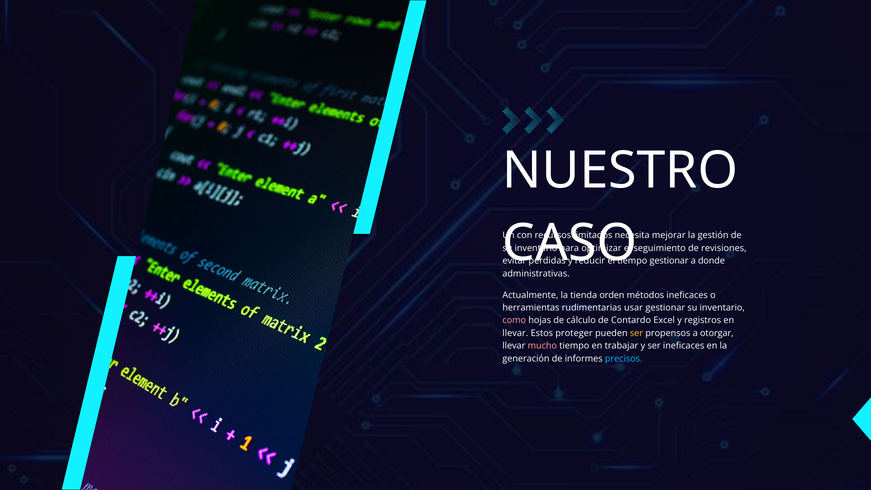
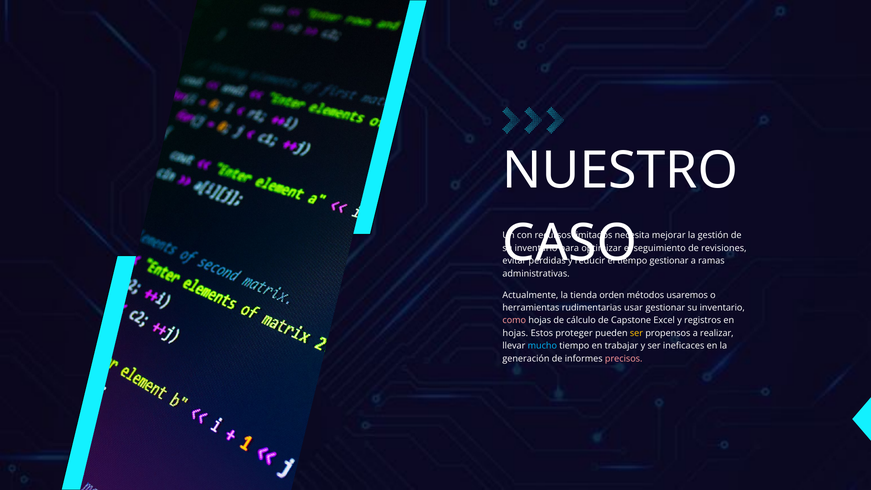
donde: donde -> ramas (711, 261)
métodos ineficaces: ineficaces -> usaremos (687, 295)
Contardo: Contardo -> Capstone (631, 320)
llevar: llevar -> hojas (515, 333)
otorgar: otorgar -> realizar (717, 333)
mucho colour: pink -> light blue (542, 346)
precisos colour: light blue -> pink (624, 359)
